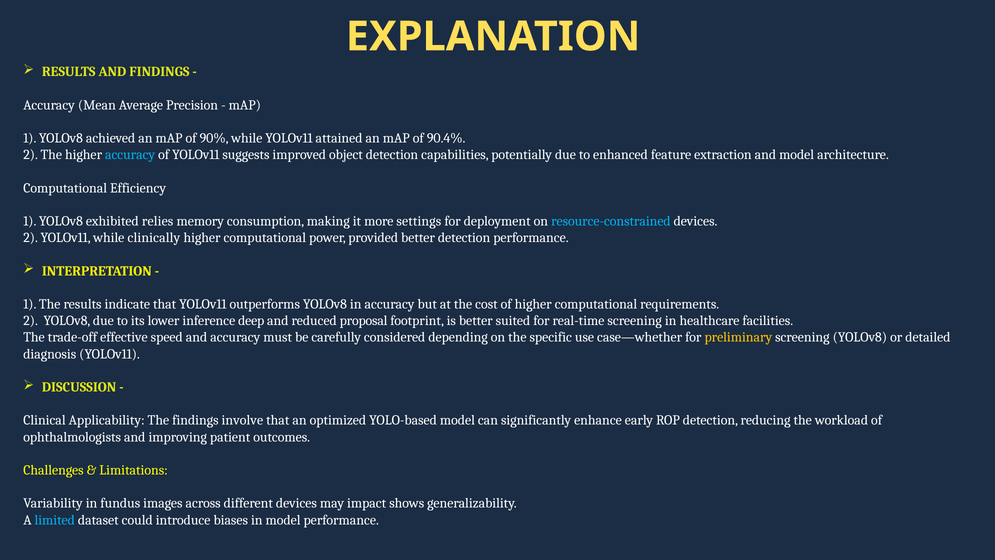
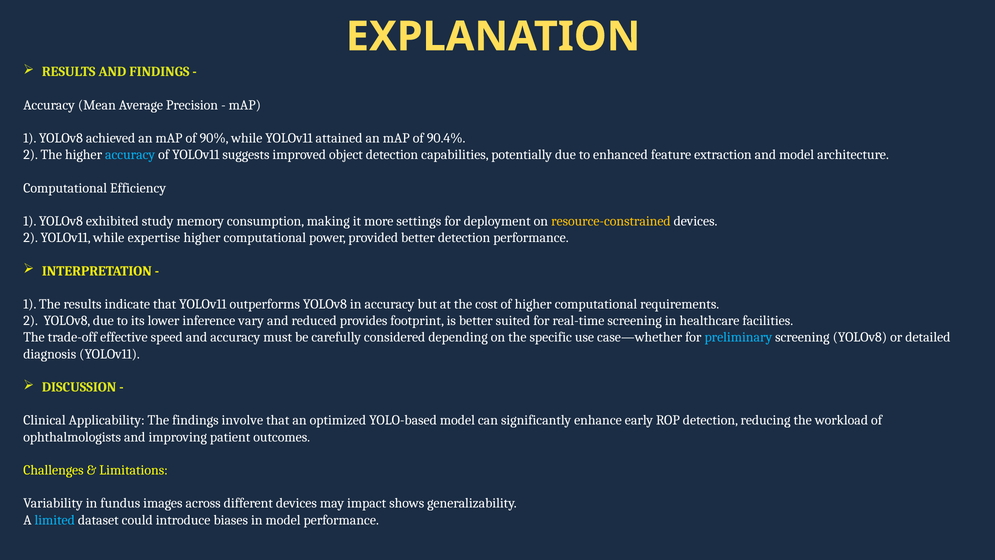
relies: relies -> study (158, 221)
resource-constrained colour: light blue -> yellow (611, 221)
clinically: clinically -> expertise (154, 238)
deep: deep -> vary (251, 321)
proposal: proposal -> provides (364, 321)
preliminary colour: yellow -> light blue (738, 337)
